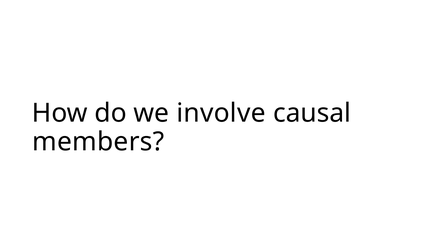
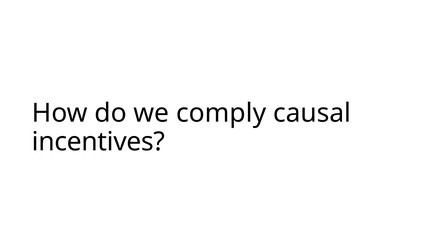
involve: involve -> comply (221, 113)
members: members -> incentives (98, 142)
